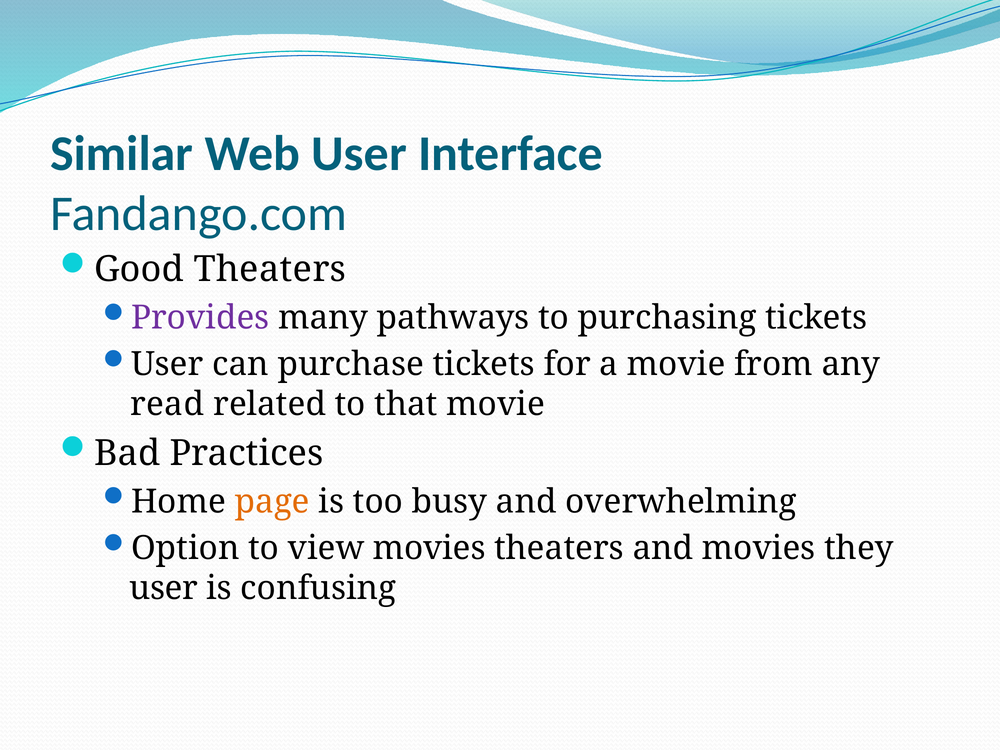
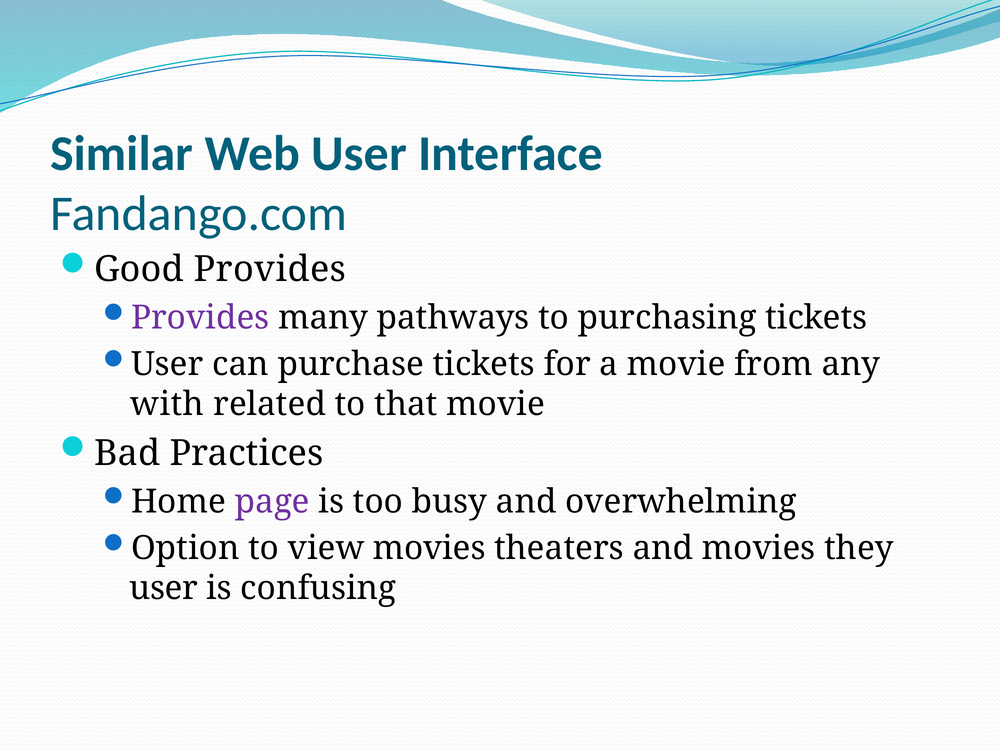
Good Theaters: Theaters -> Provides (270, 269)
read: read -> with (167, 404)
page colour: orange -> purple (272, 502)
